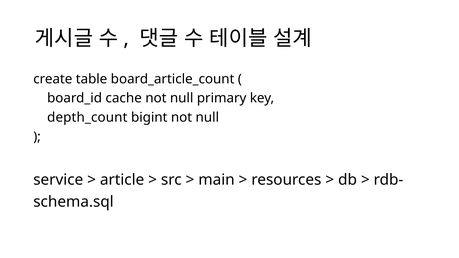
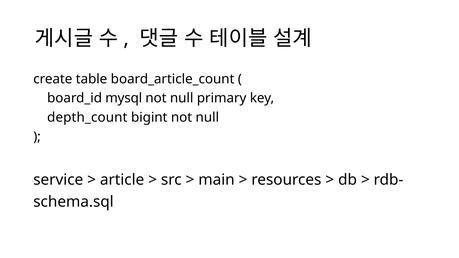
cache: cache -> mysql (124, 98)
